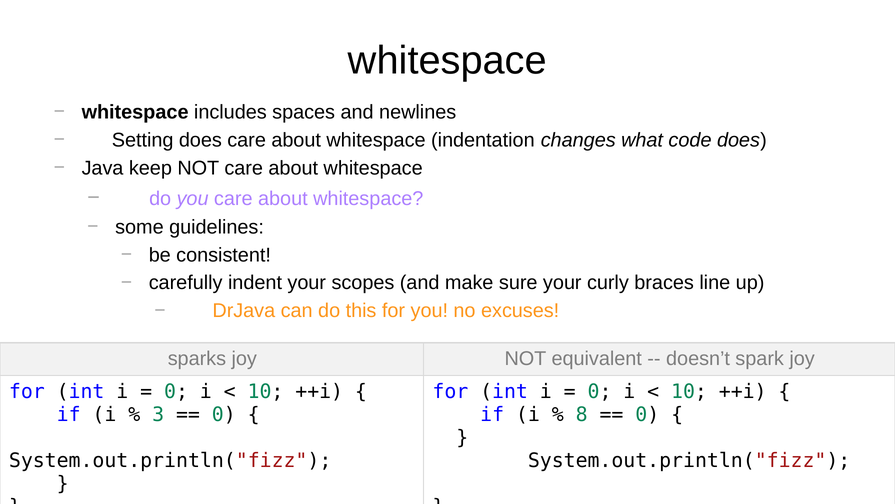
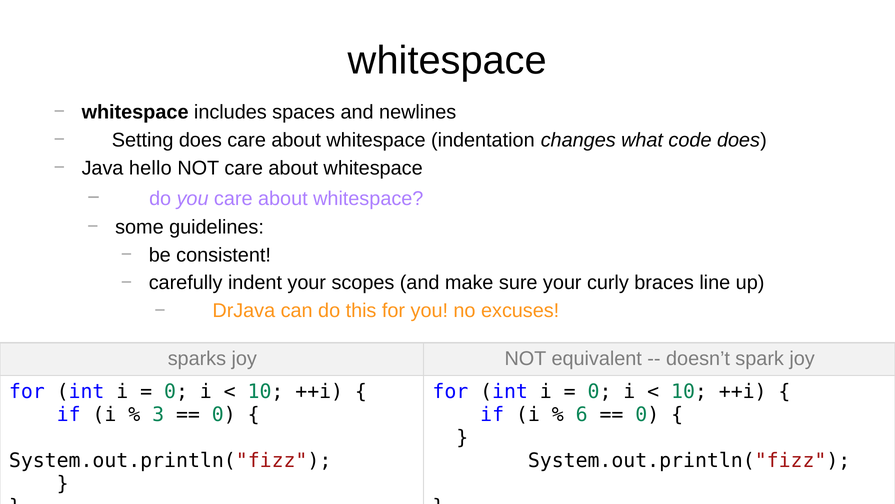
keep: keep -> hello (150, 168)
8: 8 -> 6 (582, 414)
